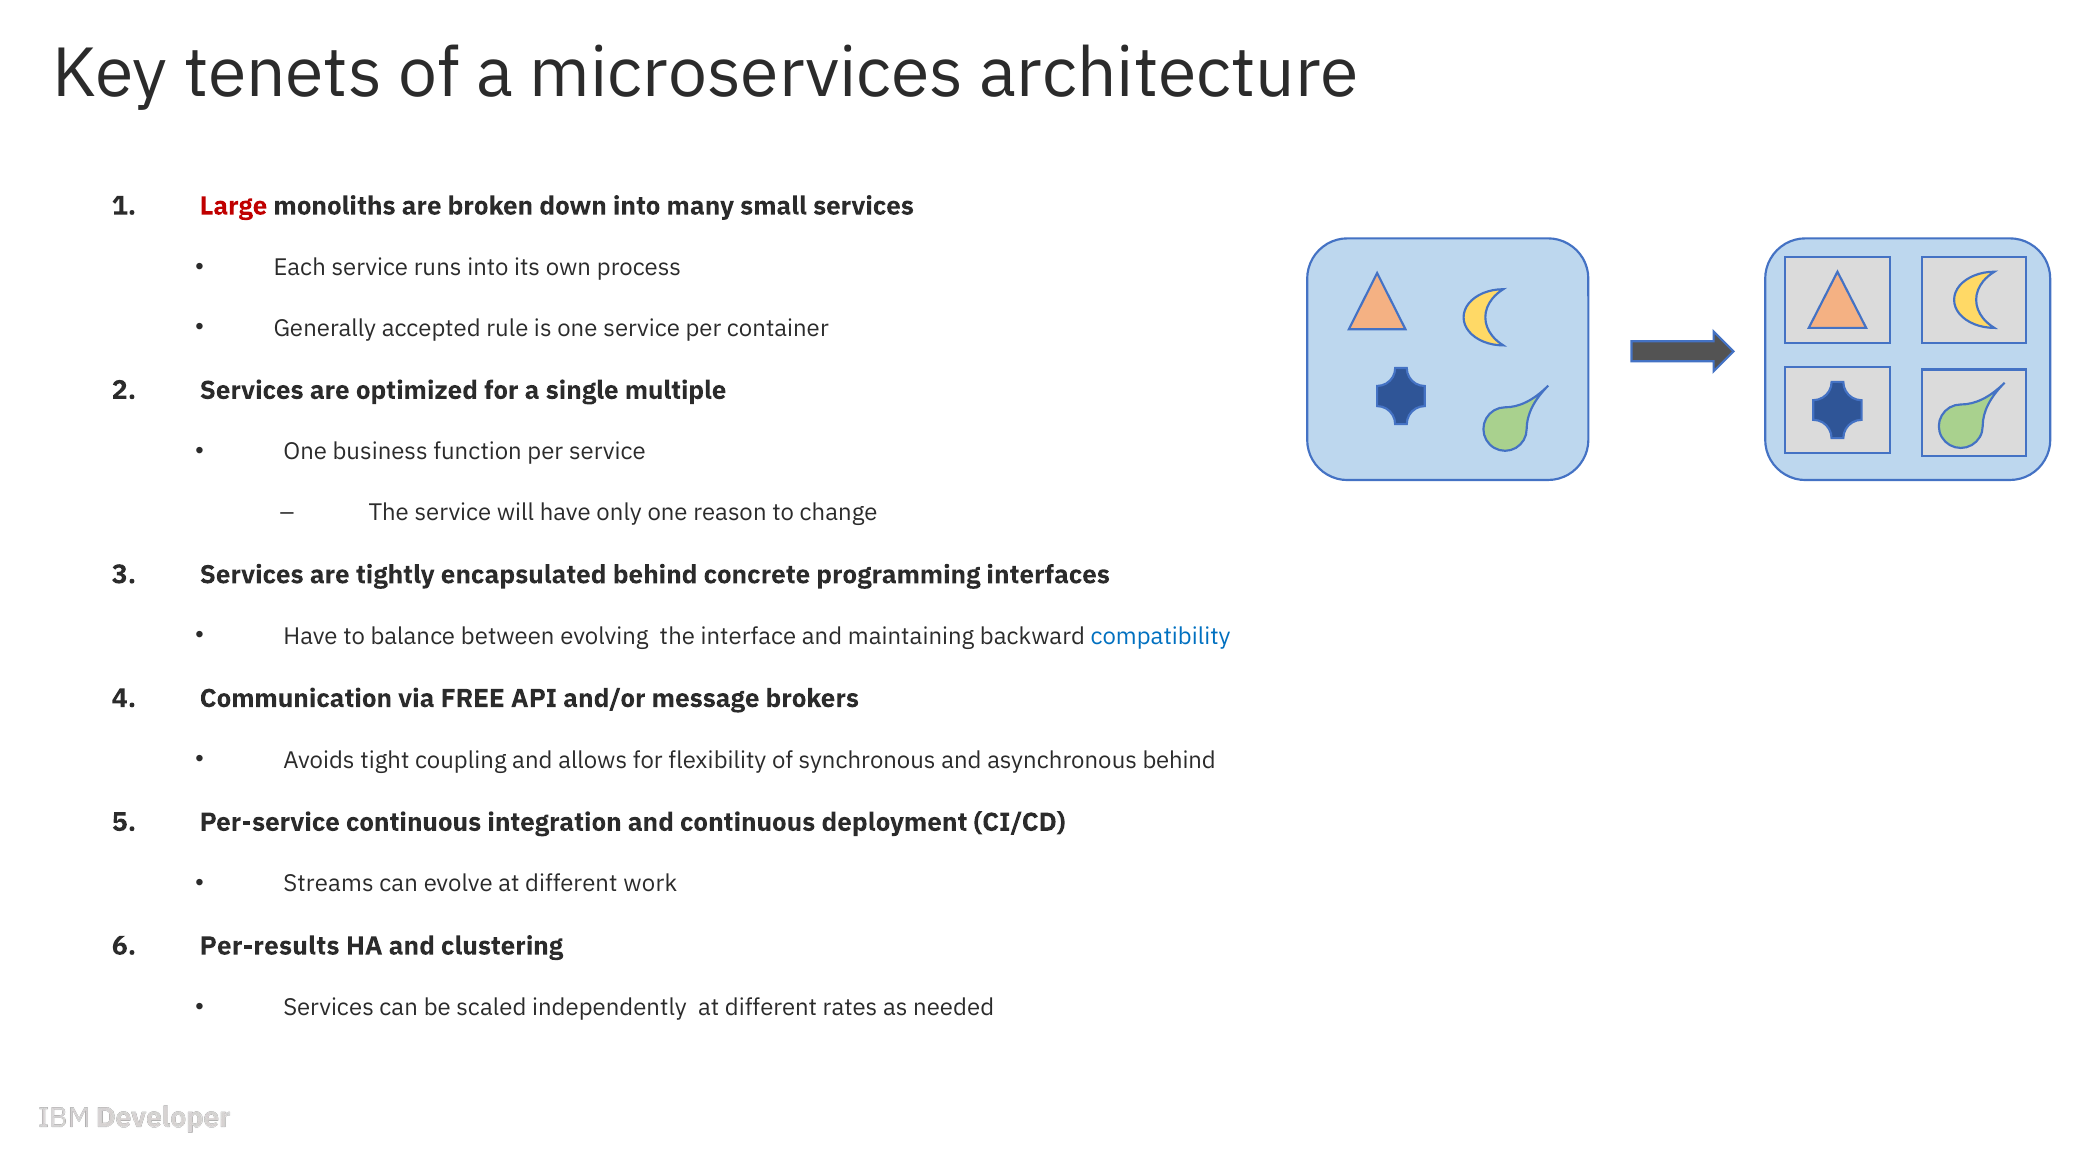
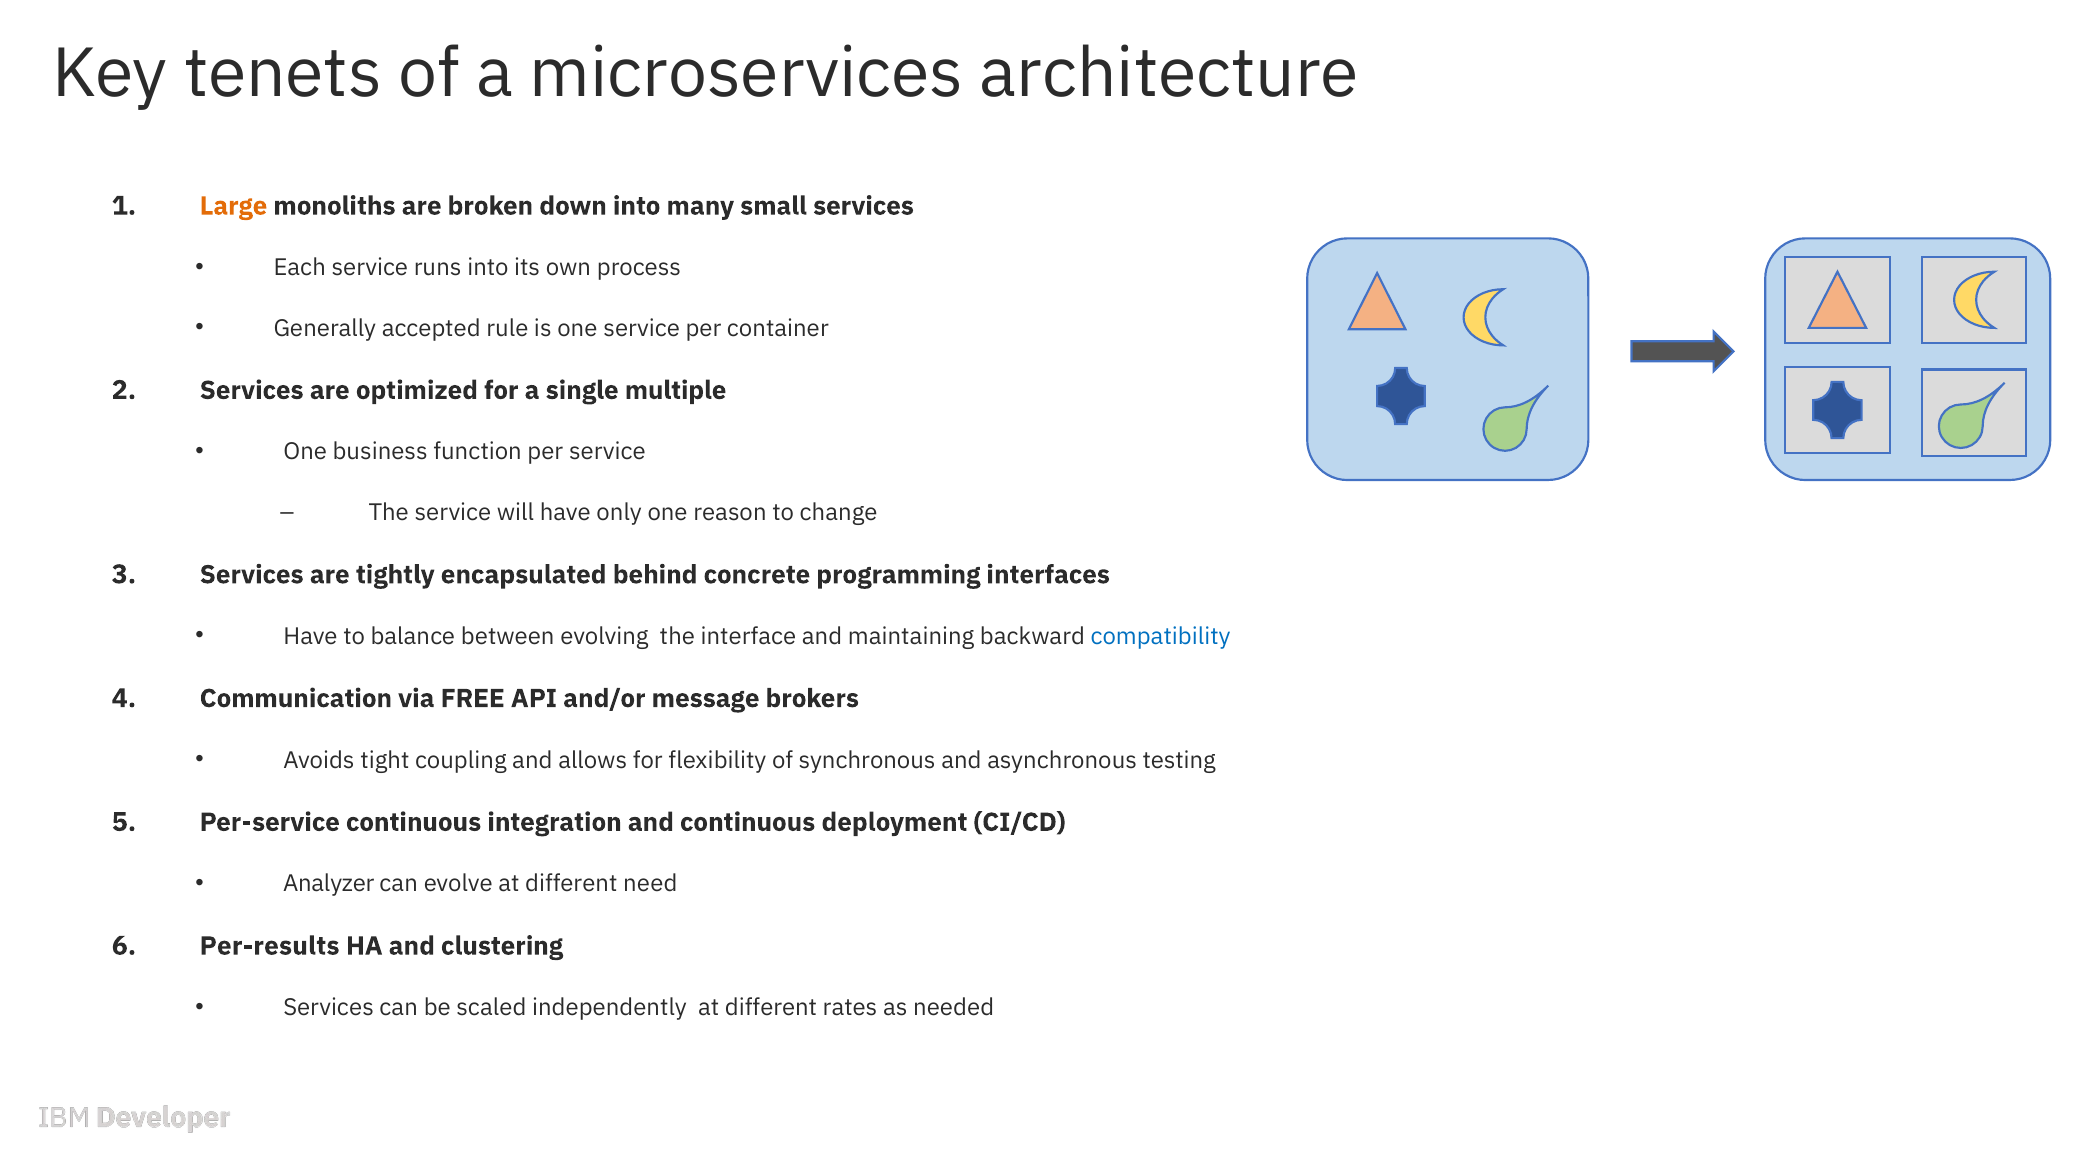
Large colour: red -> orange (234, 206)
asynchronous behind: behind -> testing (1179, 760)
Streams: Streams -> Analyzer (329, 884)
work: work -> need (650, 884)
